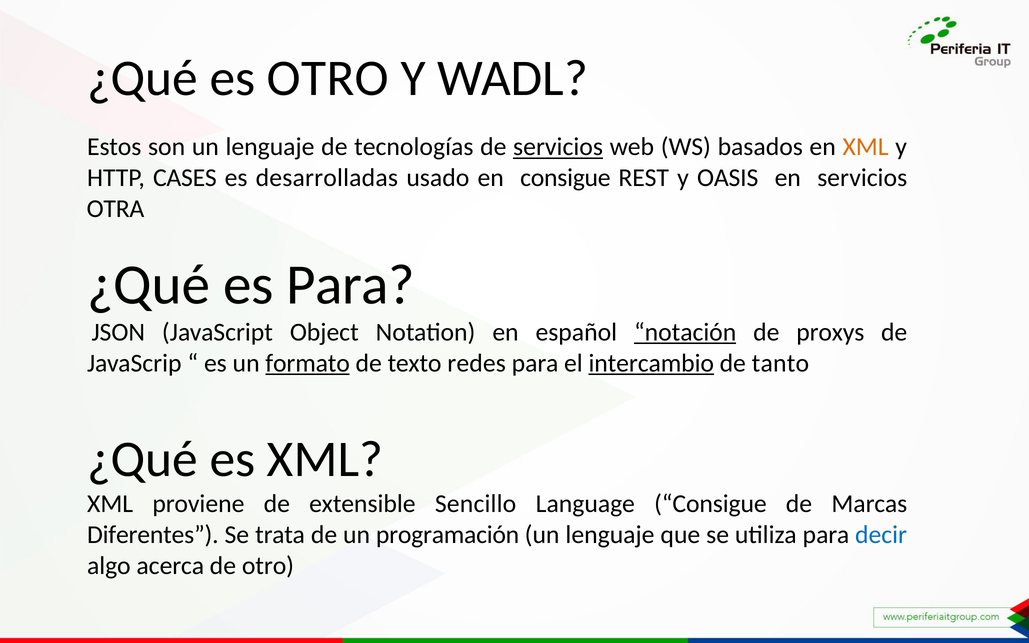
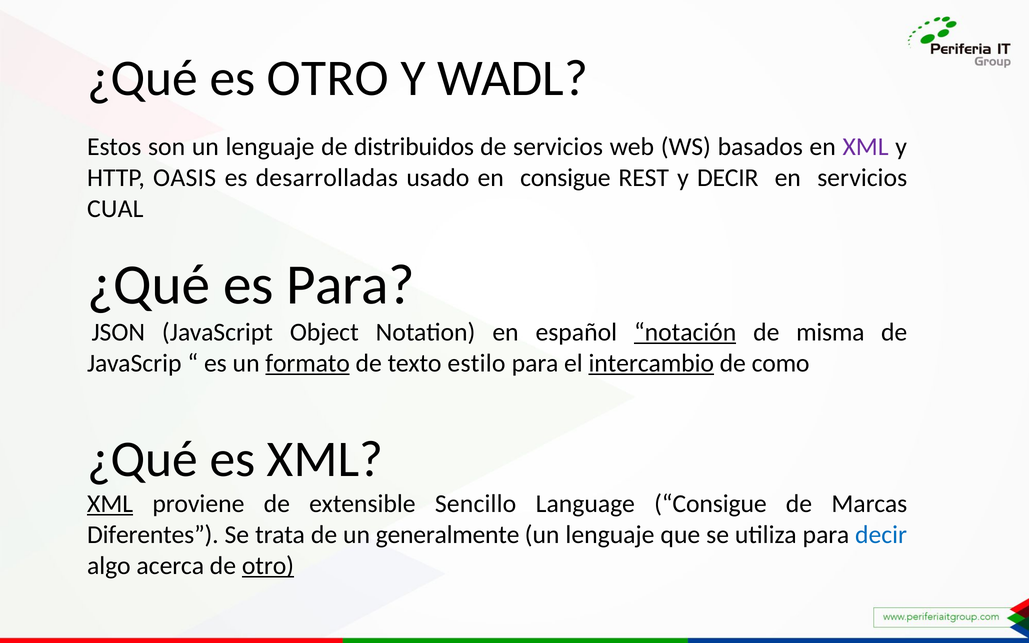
tecnologías: tecnologías -> distribuidos (414, 147)
servicios underline: present -> none (558, 147)
XML colour: orange -> purple (866, 147)
CASES: CASES -> OASIS (185, 178)
y OASIS: OASIS -> DECIR (728, 178)
OTRA: OTRA -> CUAL (115, 209)
proxys: proxys -> misma (830, 332)
redes: redes -> estilo (477, 363)
tanto: tanto -> como (781, 363)
XML underline: none -> present (110, 504)
programación: programación -> generalmente (448, 535)
otro underline: none -> present (268, 566)
